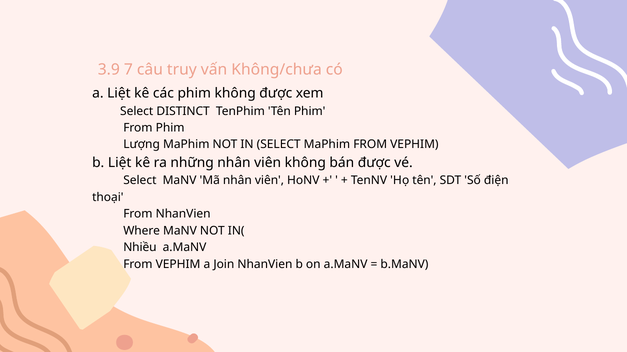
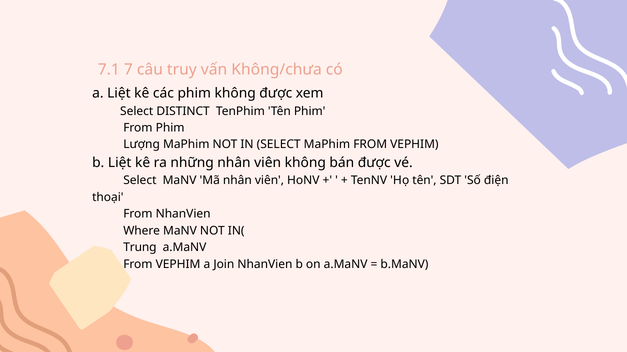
3.9: 3.9 -> 7.1 (109, 70)
Nhiều: Nhiều -> Trung (140, 248)
